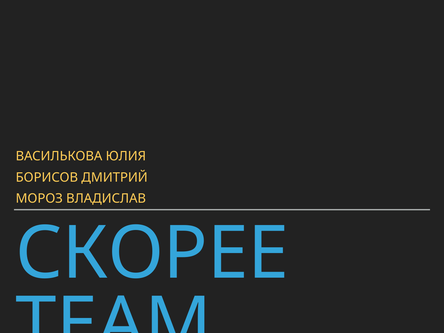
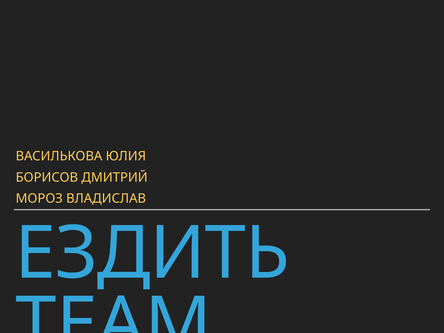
СКОРЕЕ: СКОРЕЕ -> ЕЗДИТЬ (152, 253)
